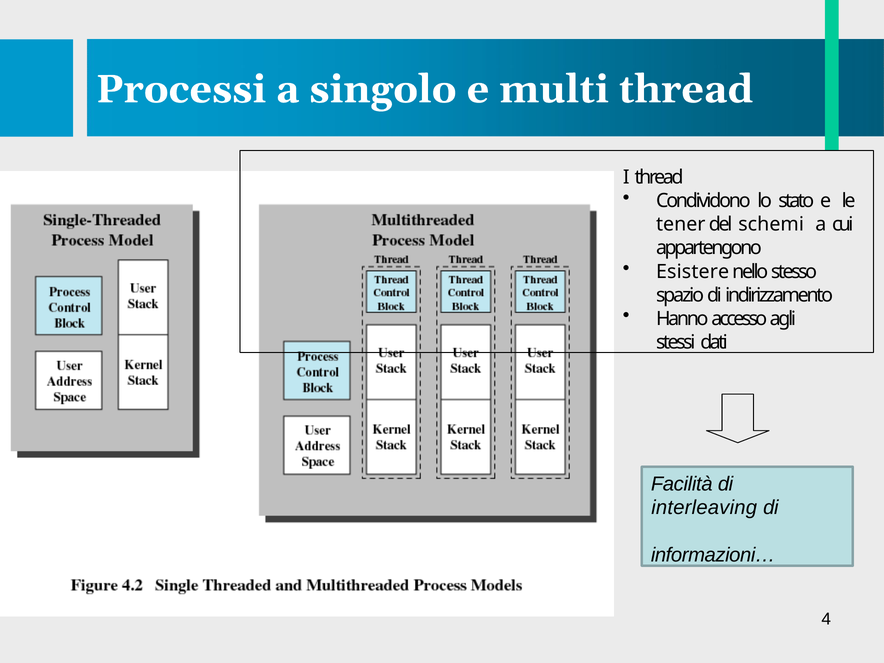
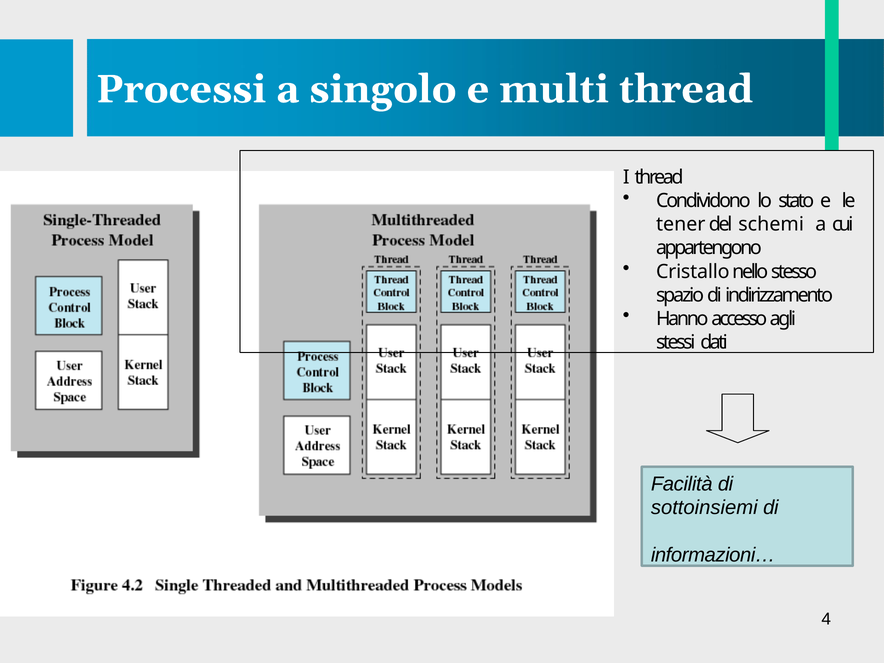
Esistere: Esistere -> Cristallo (693, 272)
interleaving: interleaving -> sottoinsiemi (704, 508)
